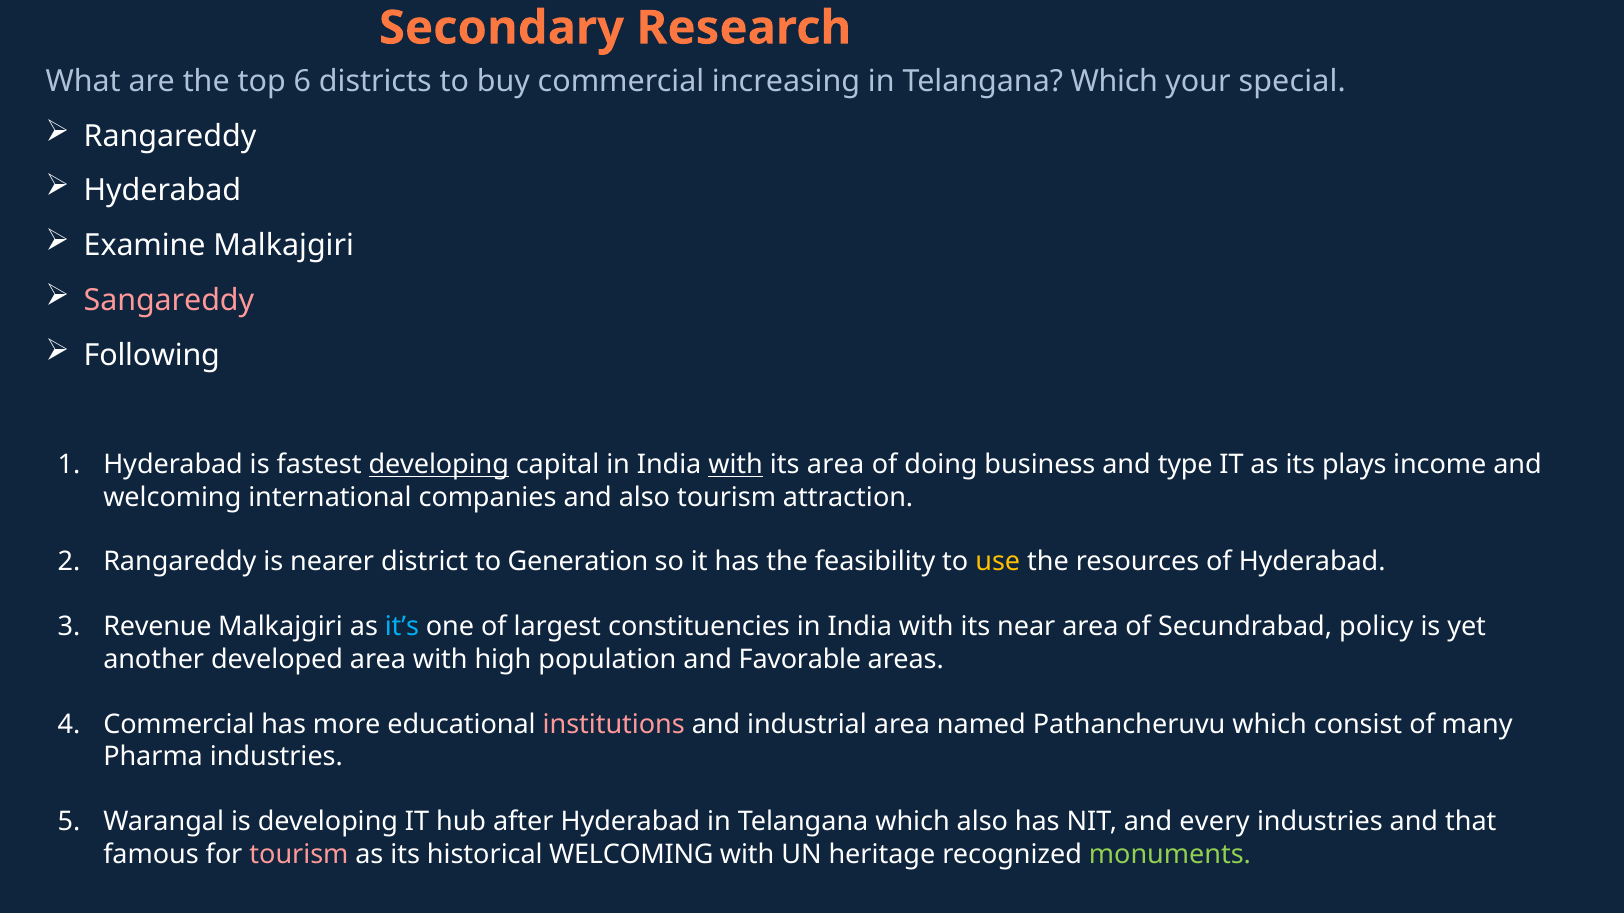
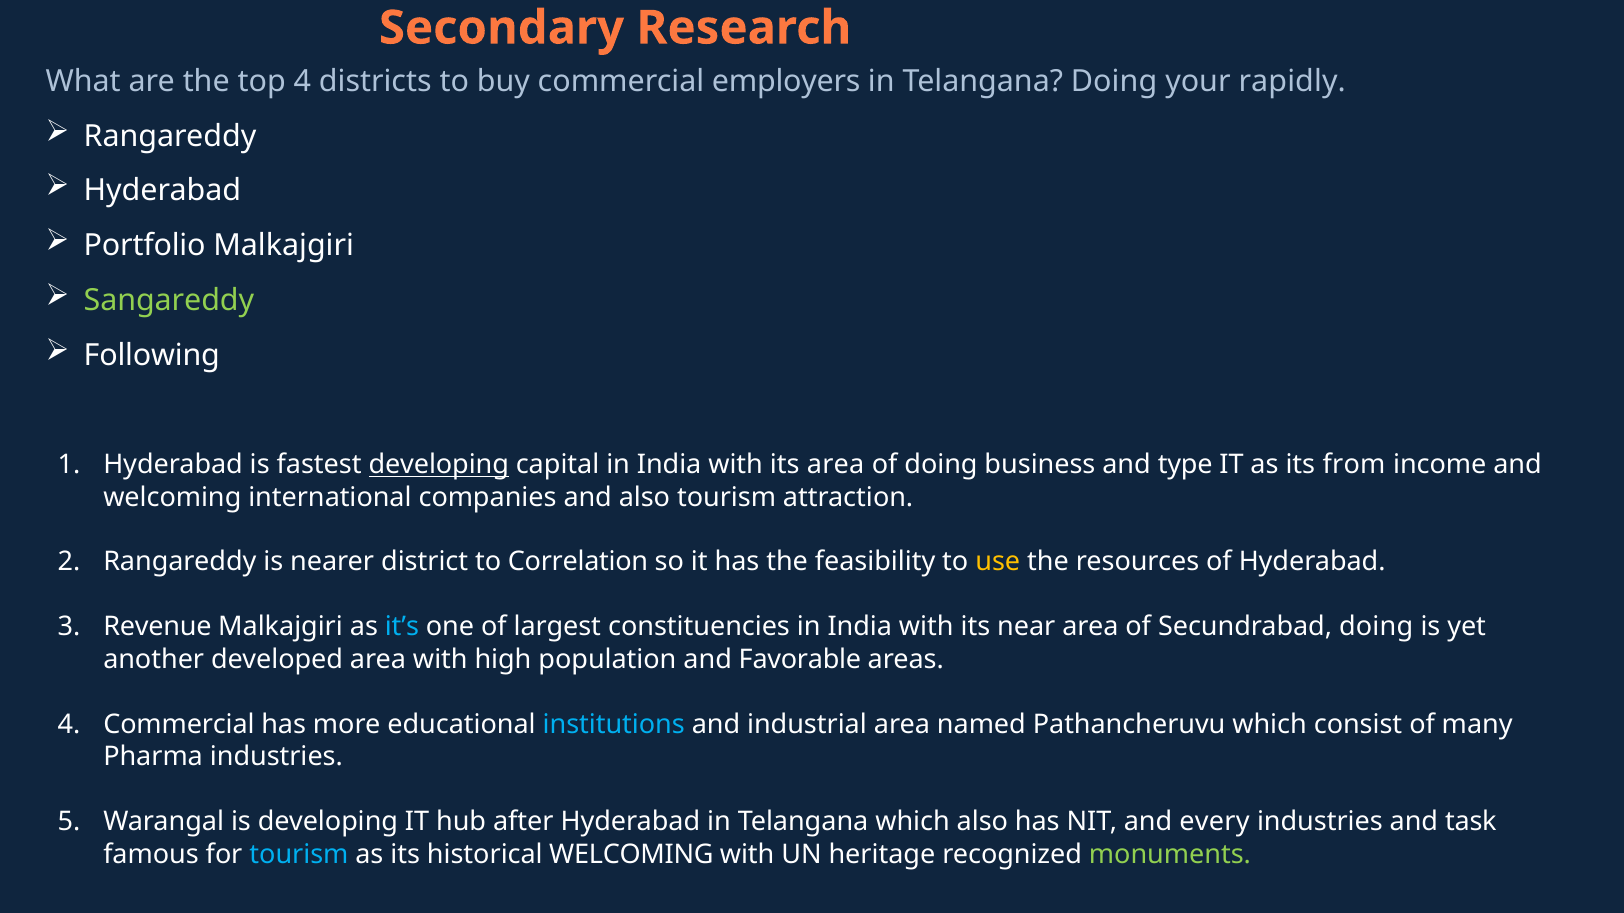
top 6: 6 -> 4 (302, 81)
increasing: increasing -> employers (786, 81)
Which: Which -> Doing (1114, 81)
special: special -> rapidly (1292, 81)
Examine: Examine -> Portfolio (145, 246)
Sangareddy colour: pink -> light green (169, 300)
with underline: present -> none (736, 465)
plays: plays -> from (1354, 465)
Generation: Generation -> Correlation (578, 562)
Secundrabad policy: policy -> doing (1376, 627)
institutions colour: pink -> light blue (614, 725)
that: that -> task (1471, 822)
tourism colour: pink -> light blue (299, 855)
